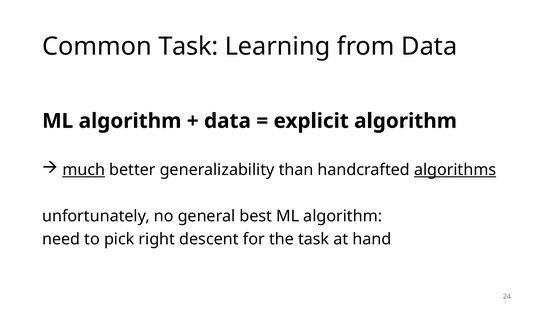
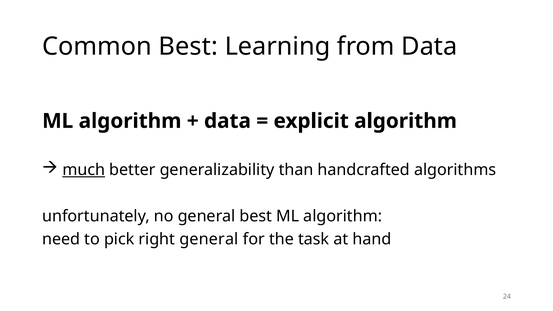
Common Task: Task -> Best (188, 46)
algorithms underline: present -> none (455, 170)
right descent: descent -> general (209, 239)
